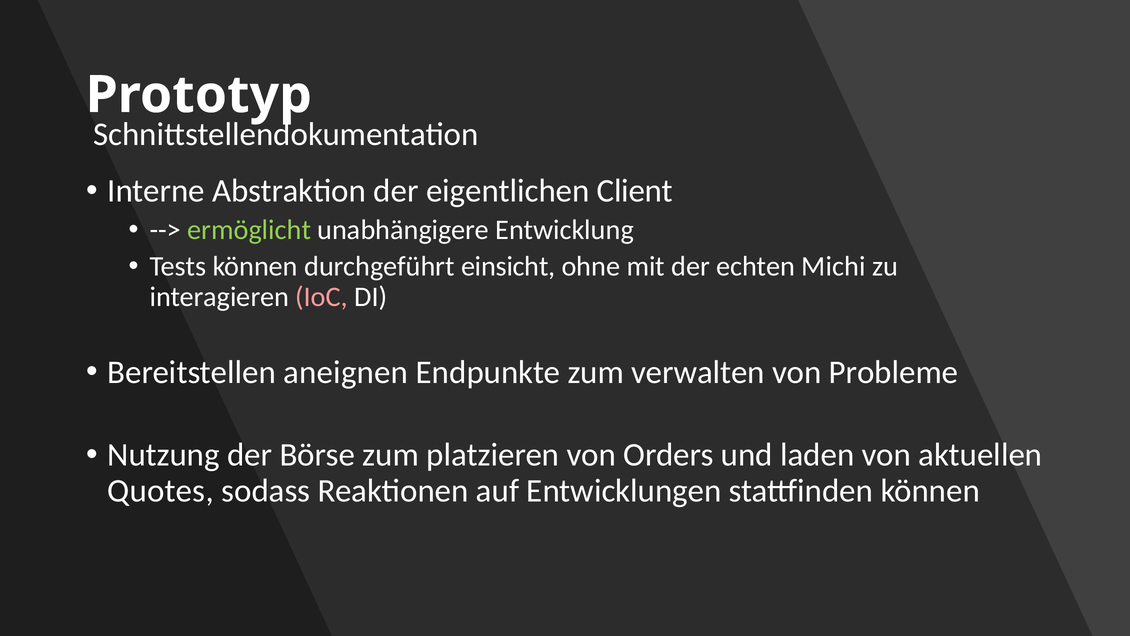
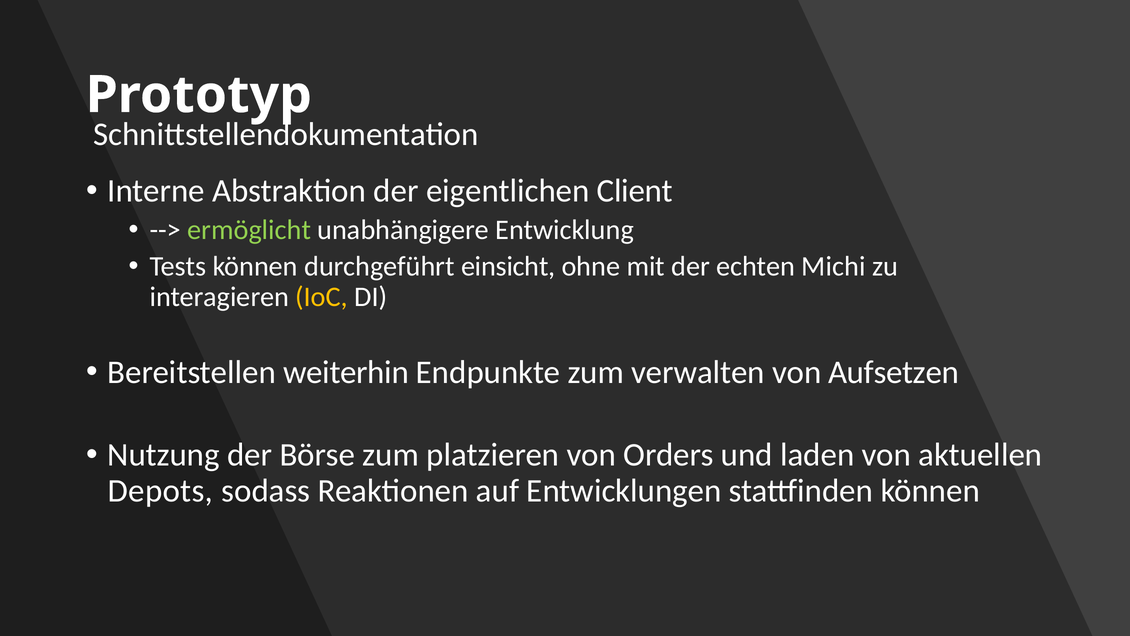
IoC colour: pink -> yellow (322, 297)
aneignen: aneignen -> weiterhin (346, 372)
Probleme: Probleme -> Aufsetzen (894, 372)
Quotes: Quotes -> Depots (160, 490)
